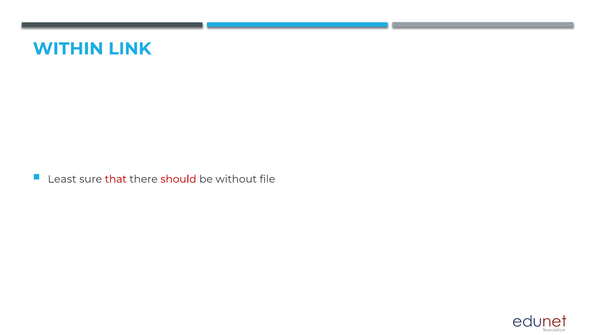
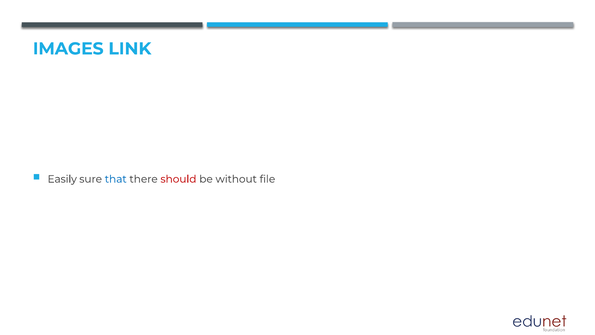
WITHIN: WITHIN -> IMAGES (68, 49)
Least: Least -> Easily (62, 179)
that colour: red -> blue (116, 179)
